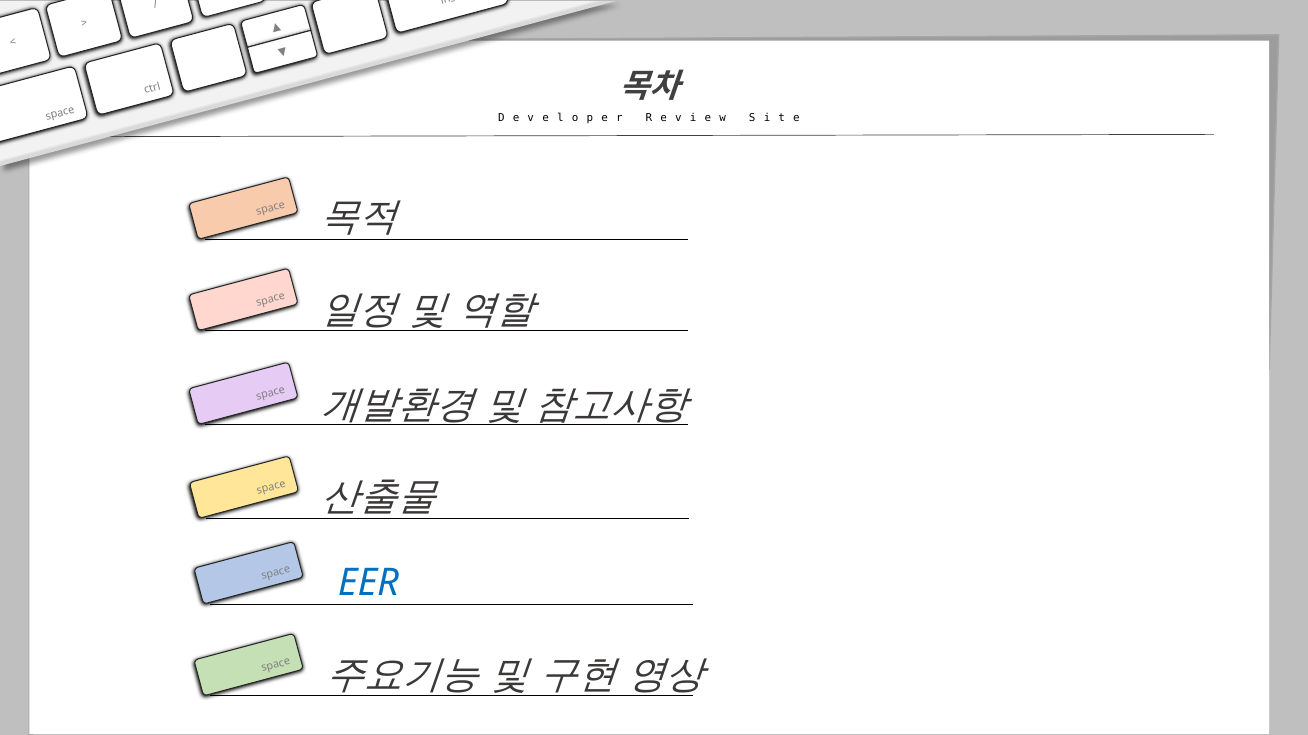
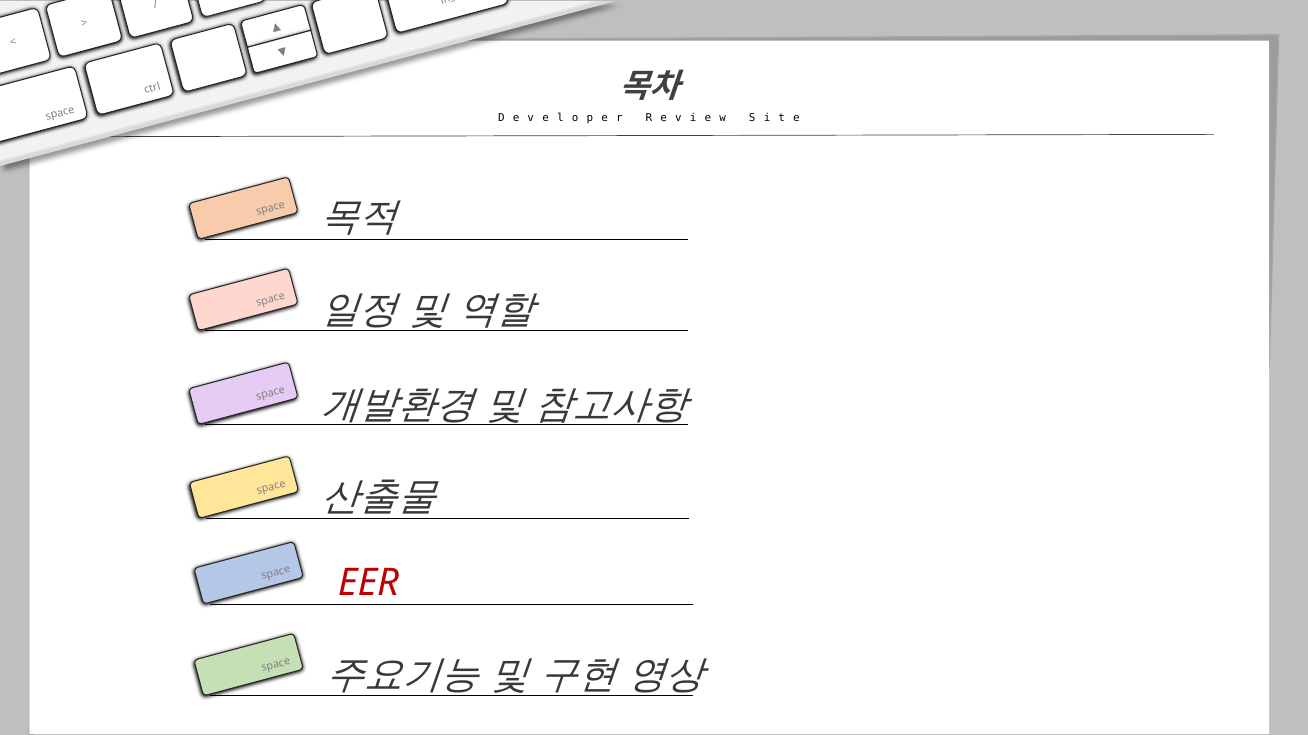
EER colour: blue -> red (368, 583)
